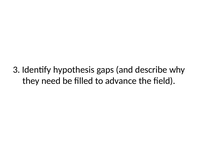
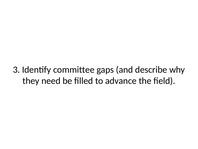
hypothesis: hypothesis -> committee (74, 69)
